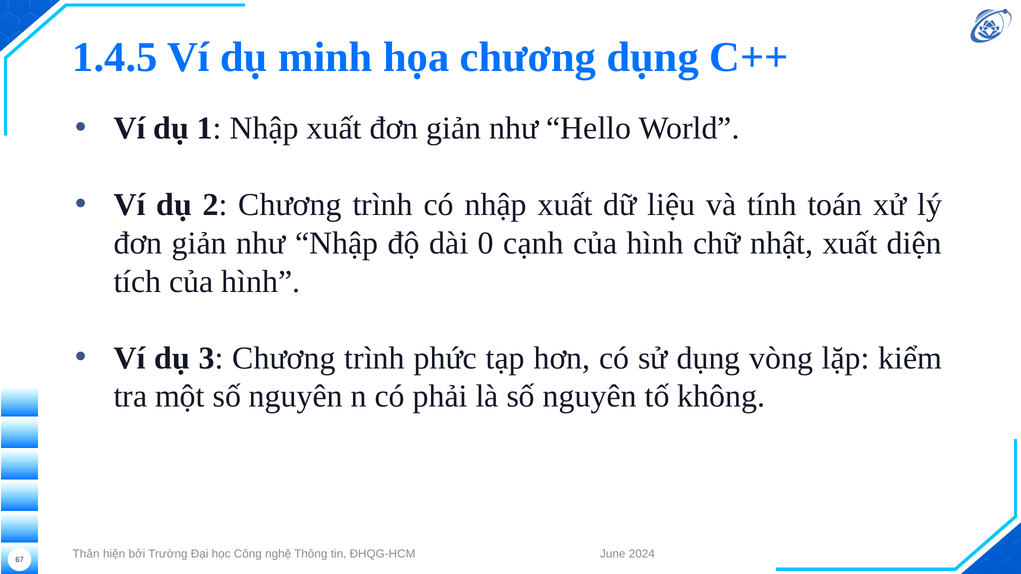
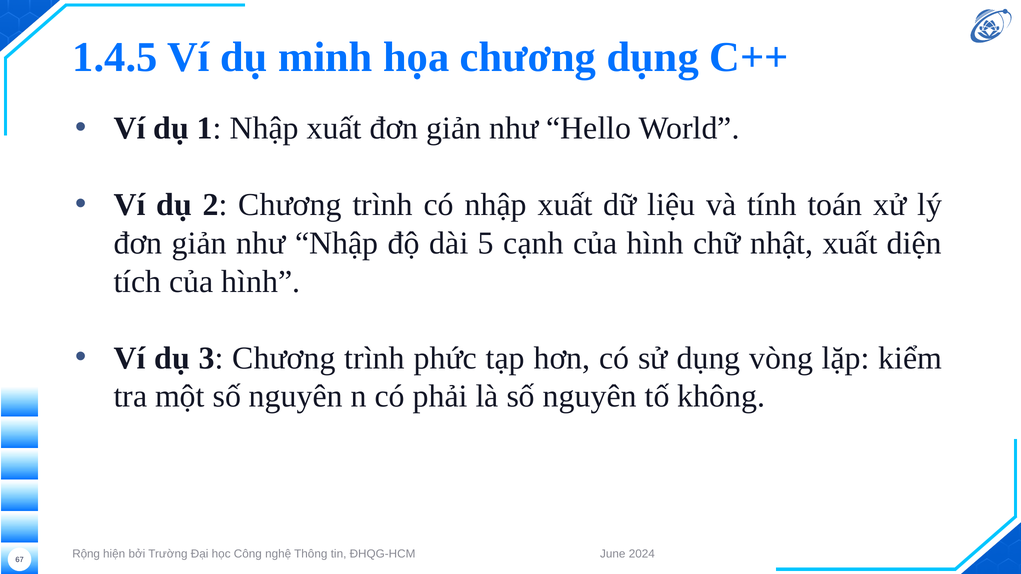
0: 0 -> 5 (486, 243)
Thân: Thân -> Rộng (86, 554)
